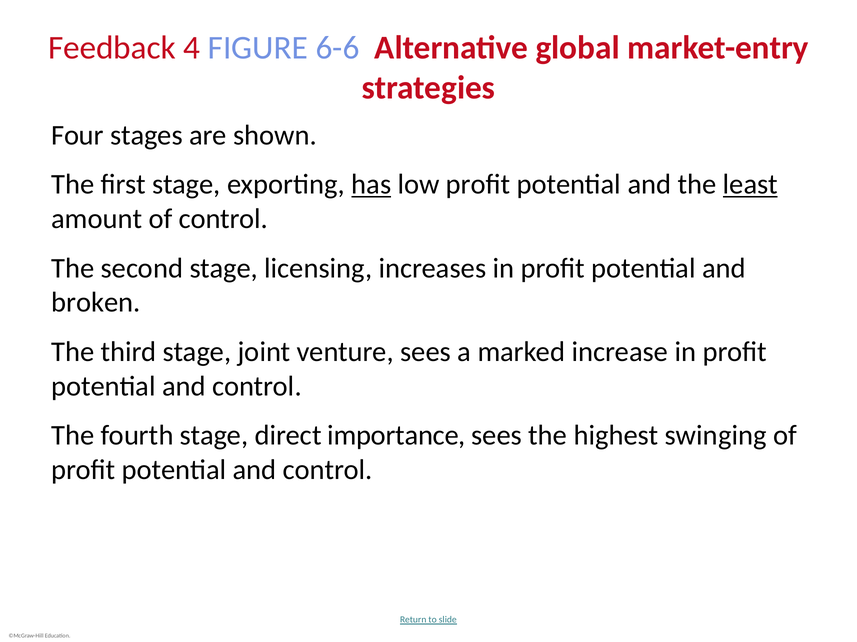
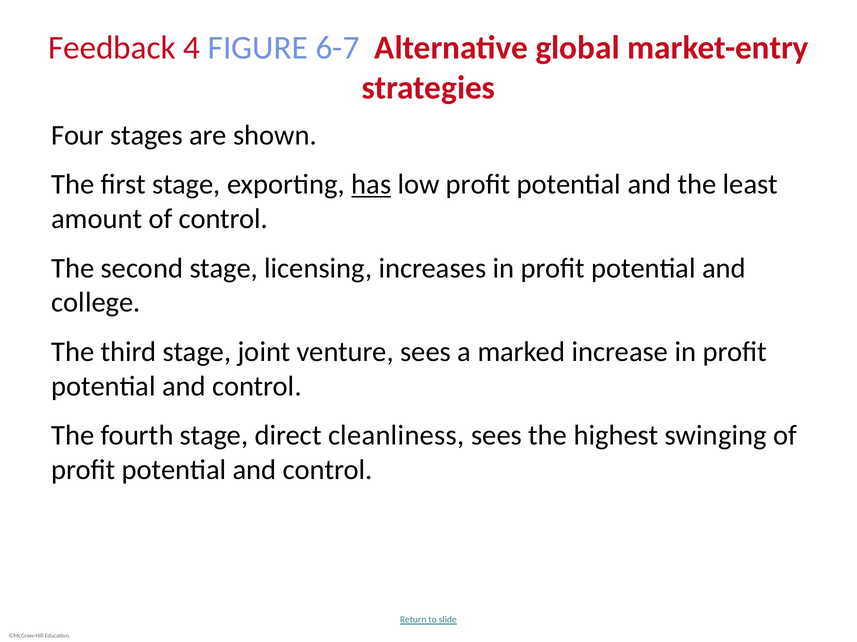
6-6: 6-6 -> 6-7 (337, 48)
least underline: present -> none (750, 185)
broken: broken -> college (96, 303)
importance: importance -> cleanliness (396, 436)
